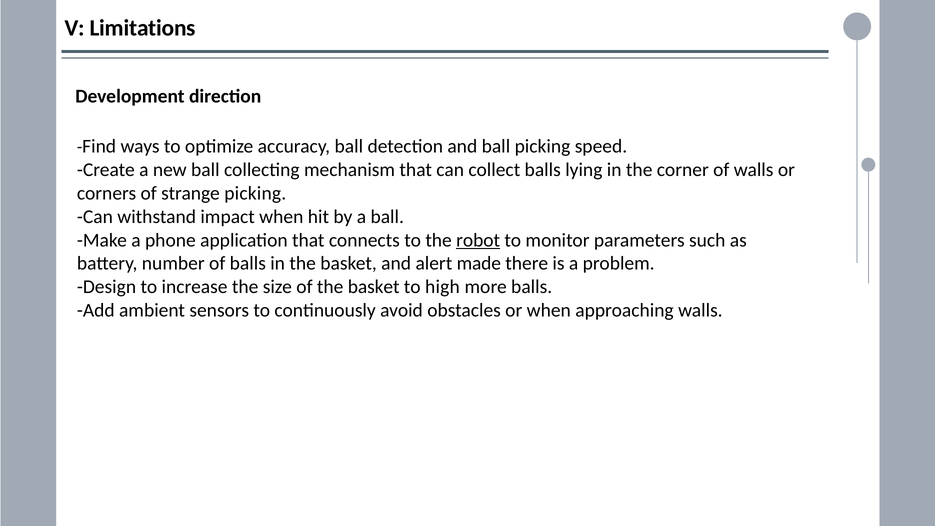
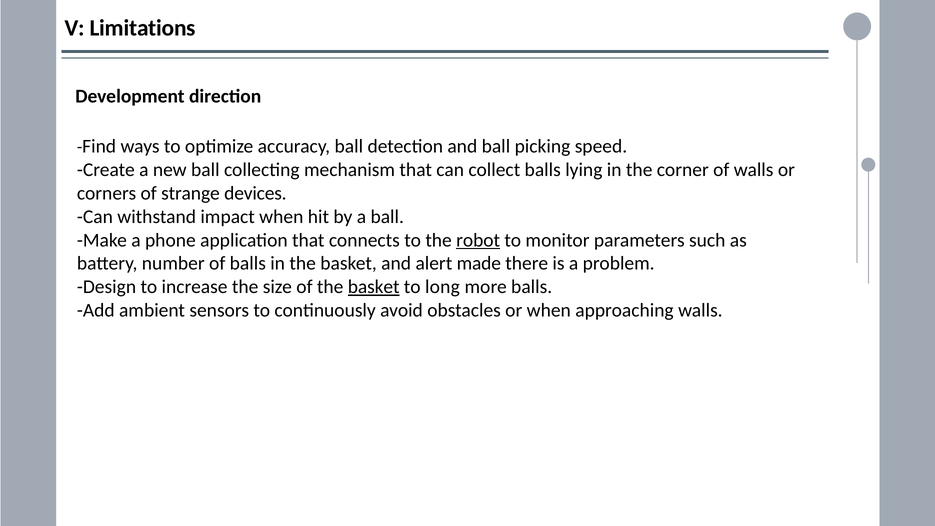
strange picking: picking -> devices (255, 193)
basket underline: none -> present (374, 287)
high: high -> long (442, 287)
